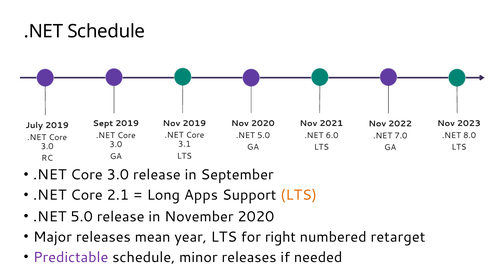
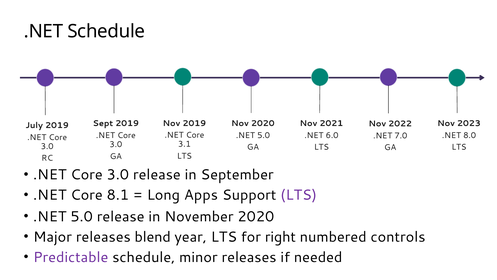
2.1: 2.1 -> 8.1 (118, 195)
LTS colour: orange -> purple (299, 195)
mean: mean -> blend (153, 237)
retarget: retarget -> controls (398, 237)
